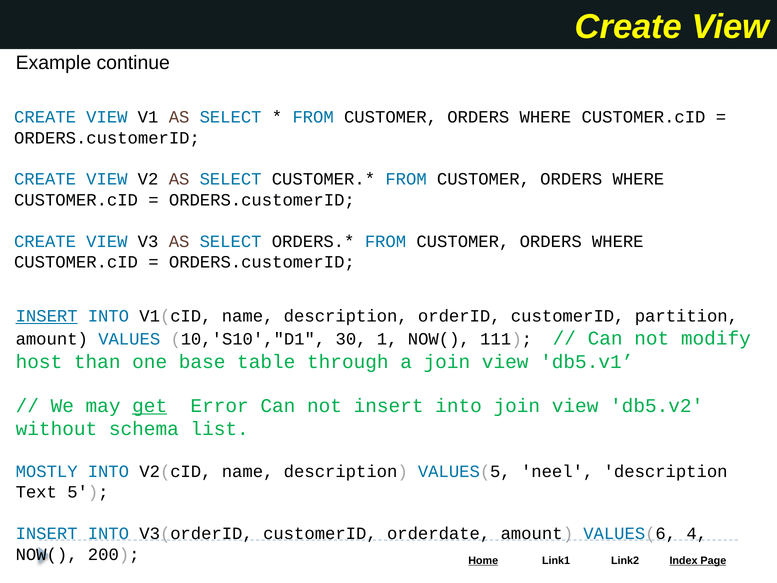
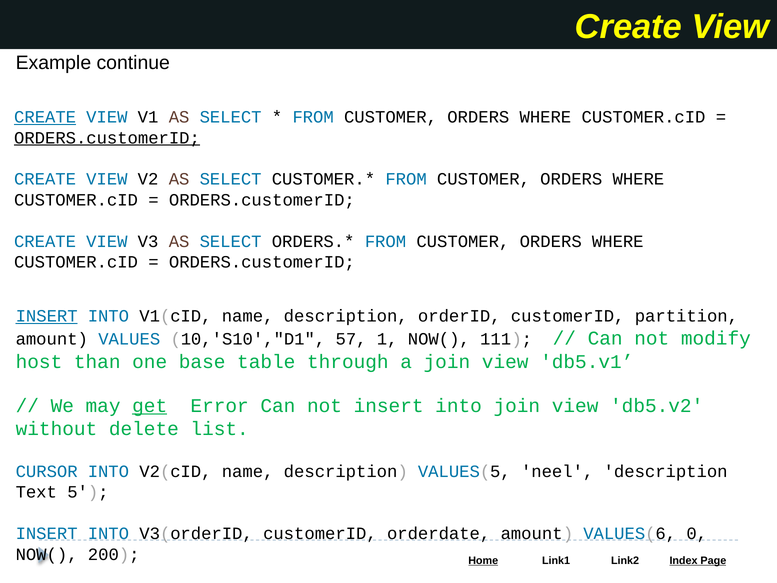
CREATE underline: none -> present (45, 117)
ORDERS.customerID underline: none -> present (107, 138)
30: 30 -> 57 (351, 339)
schema: schema -> delete (144, 429)
MOSTLY: MOSTLY -> CURSOR (47, 471)
4: 4 -> 0 (697, 533)
